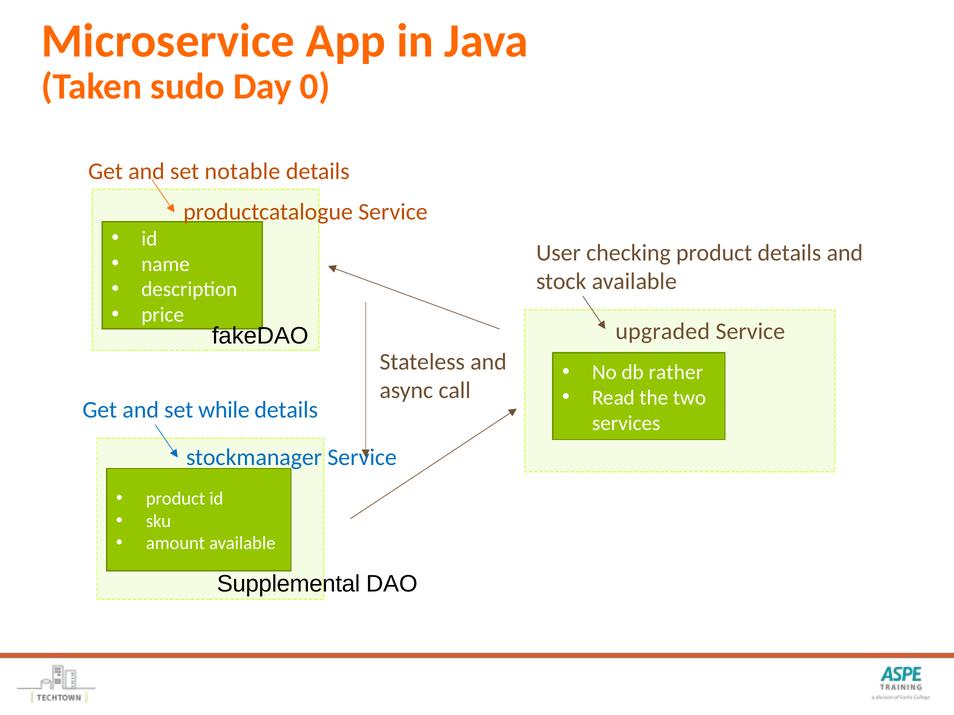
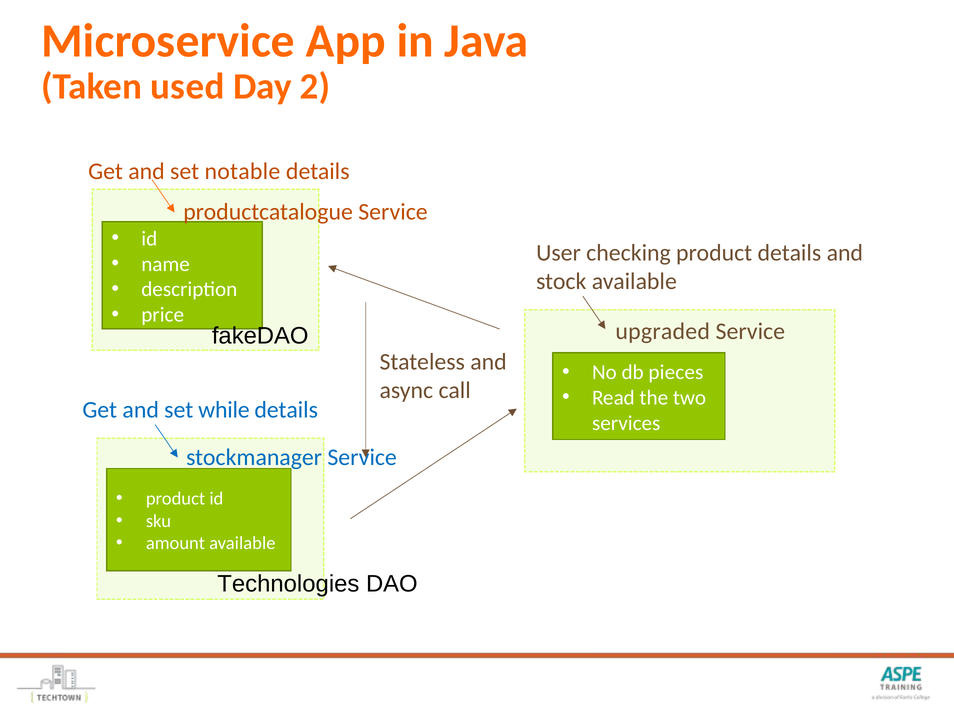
sudo: sudo -> used (187, 87)
0: 0 -> 2 (315, 87)
rather: rather -> pieces (676, 373)
Supplemental: Supplemental -> Technologies (288, 584)
